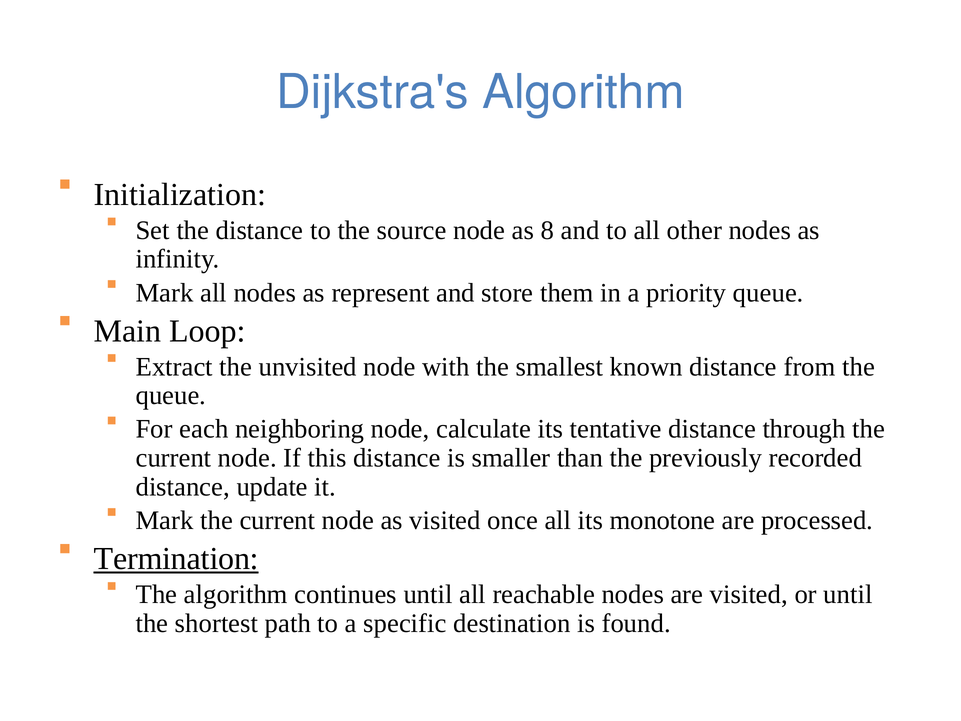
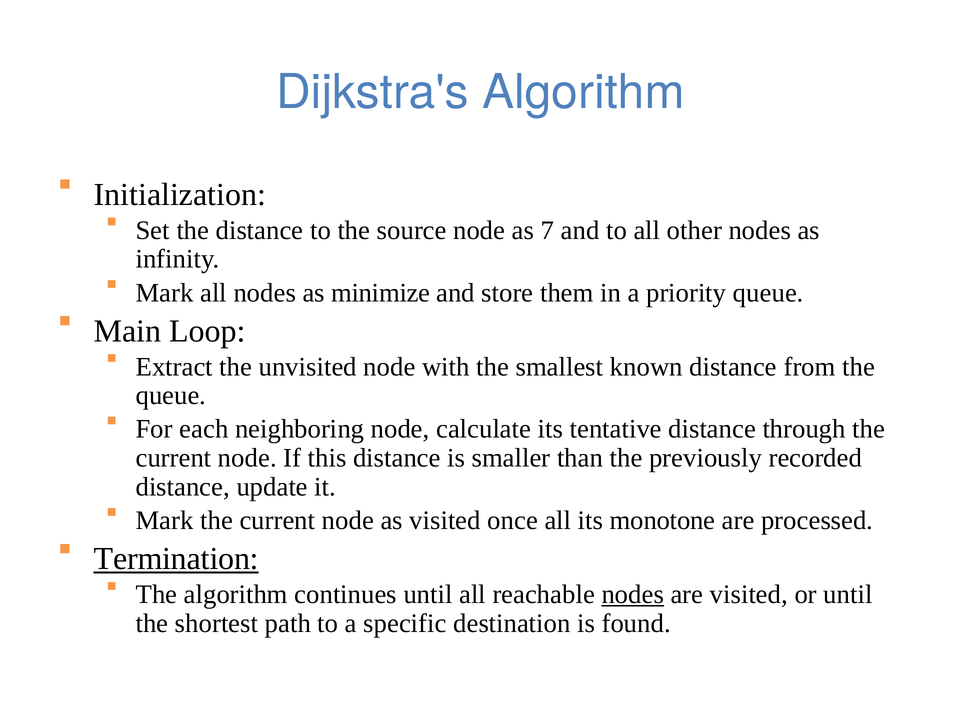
8: 8 -> 7 (548, 230)
represent: represent -> minimize (381, 293)
nodes underline: none -> present (633, 594)
